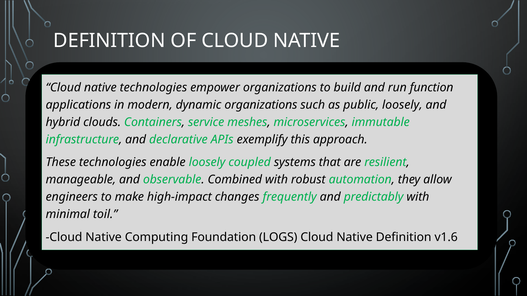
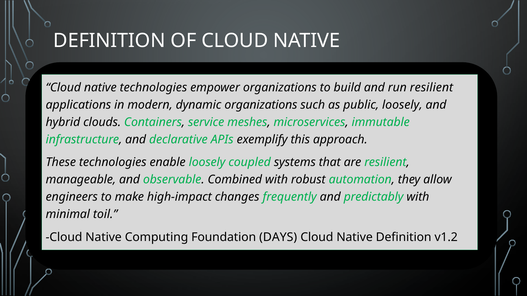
run function: function -> resilient (431, 87)
LOGS: LOGS -> DAYS (278, 238)
v1.6: v1.6 -> v1.2 (446, 238)
